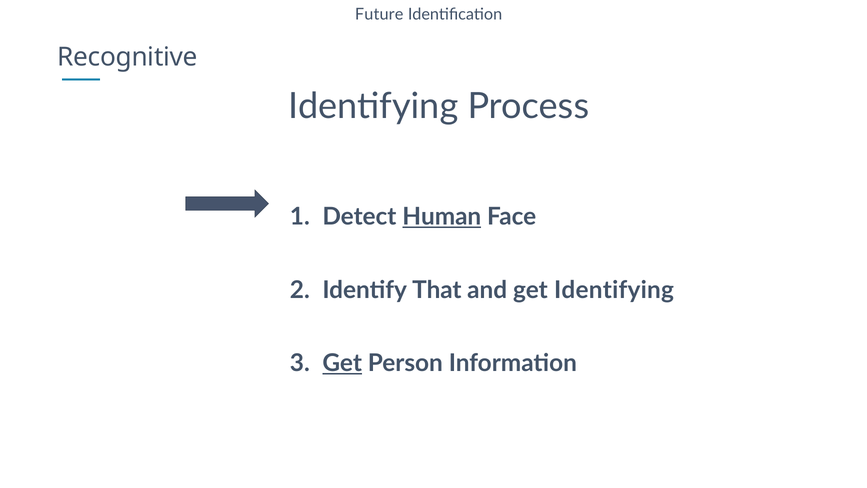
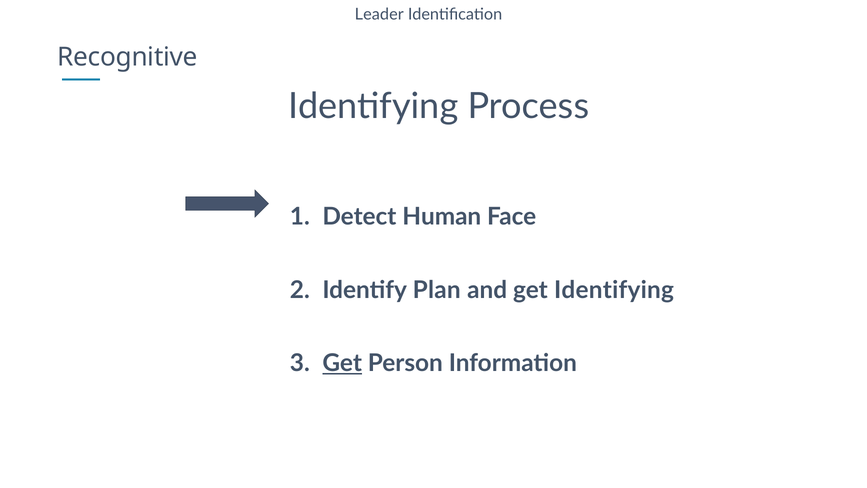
Future: Future -> Leader (379, 14)
Human underline: present -> none (442, 217)
That: That -> Plan (437, 290)
